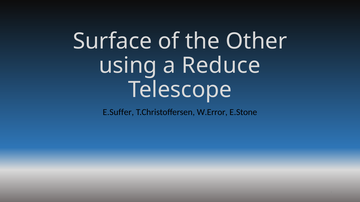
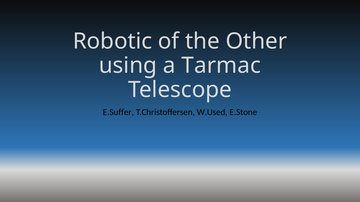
Surface: Surface -> Robotic (112, 41)
Reduce: Reduce -> Tarmac (221, 66)
W.Error: W.Error -> W.Used (212, 113)
